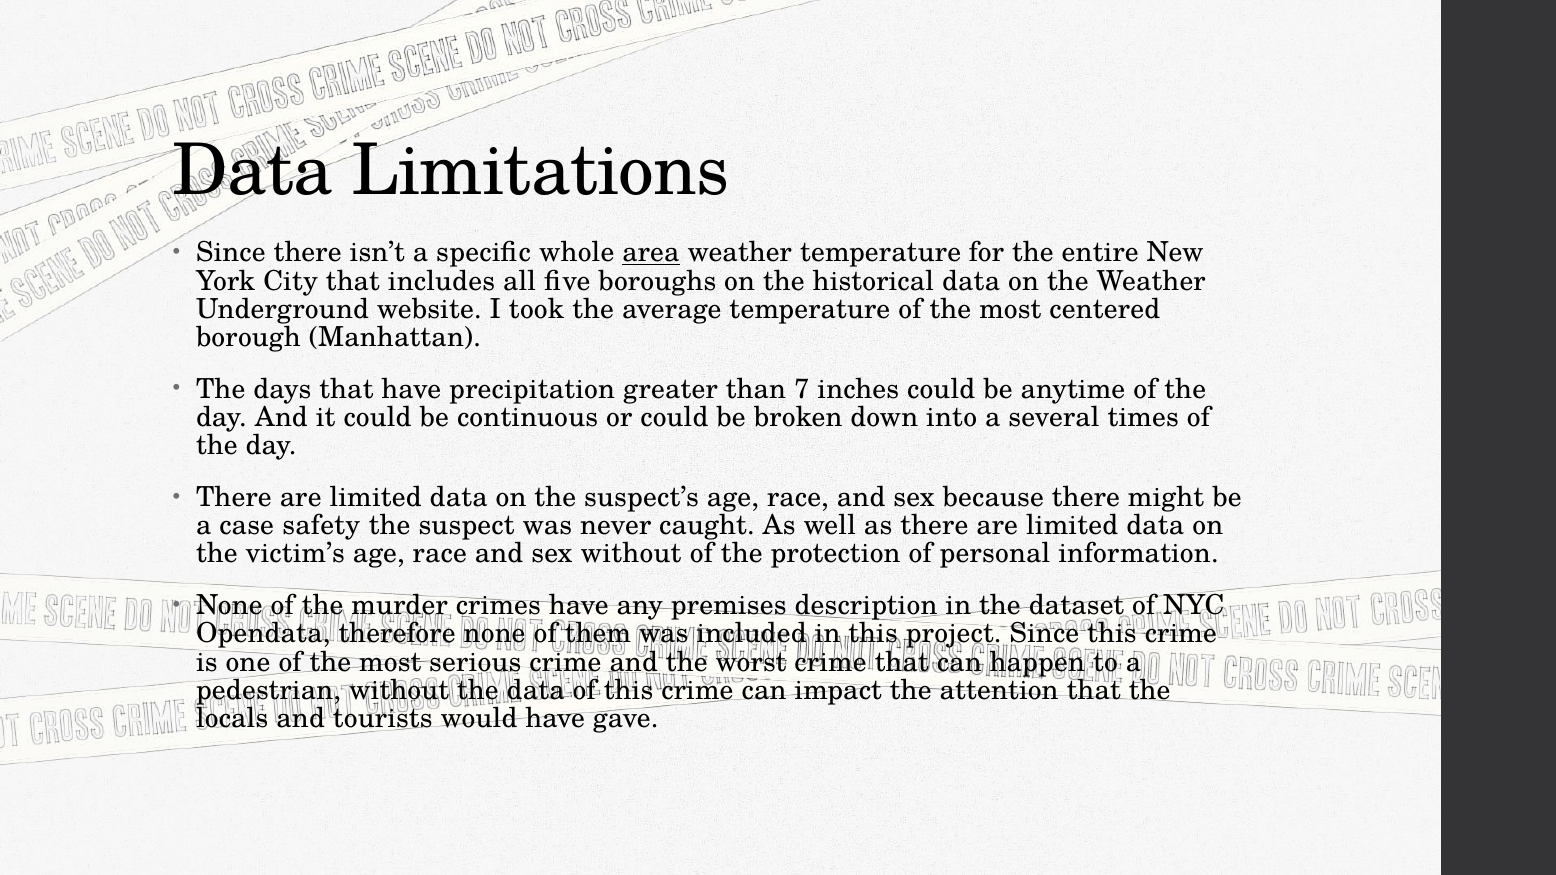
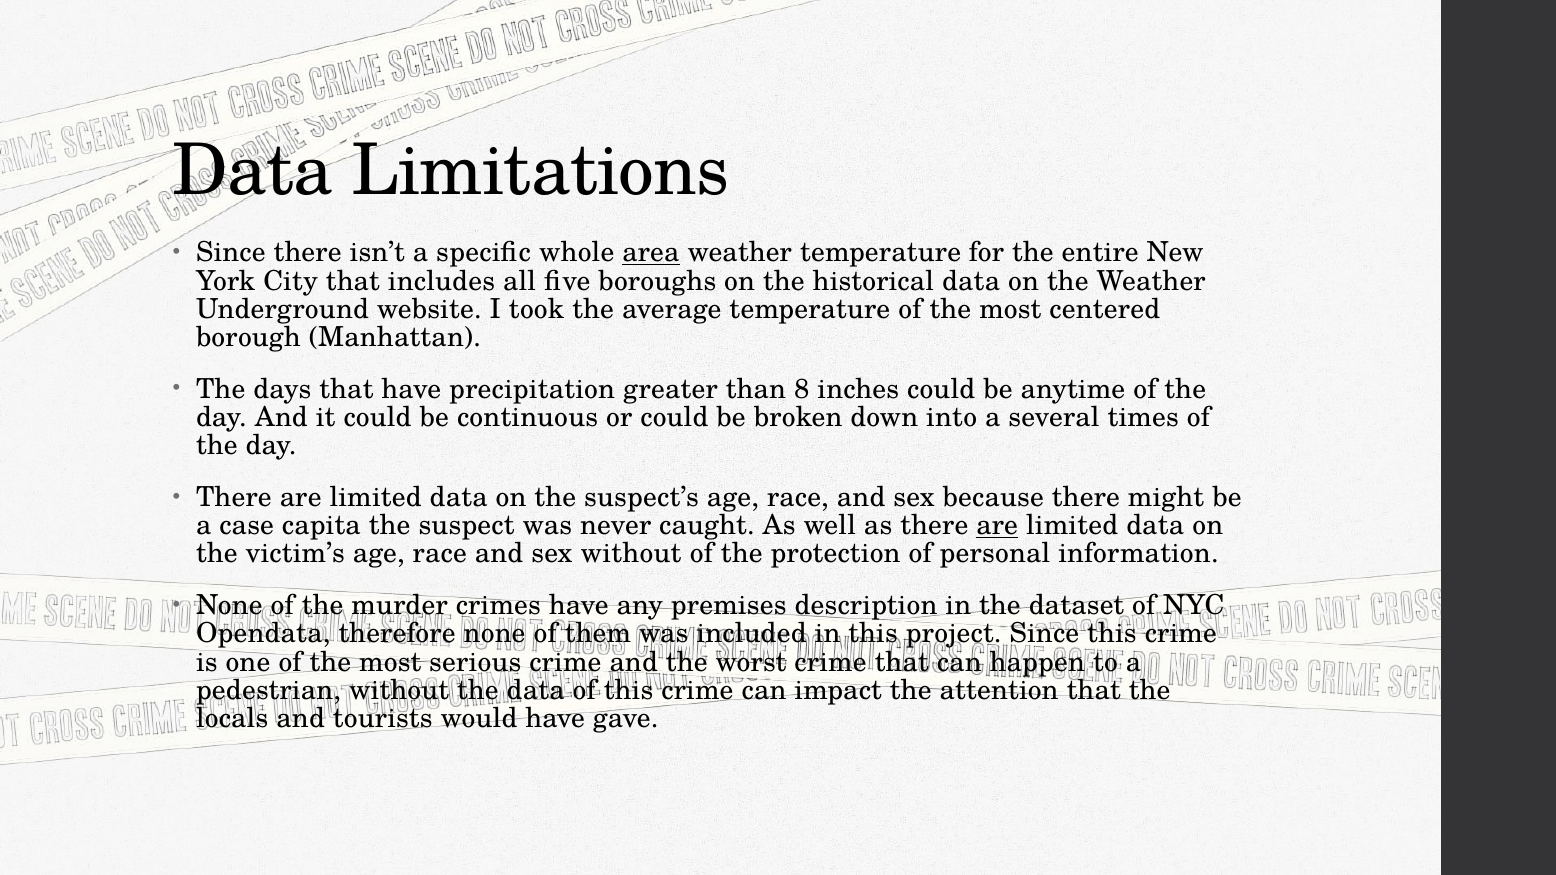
7: 7 -> 8 (802, 389)
safety: safety -> capita (321, 526)
are underline: none -> present (997, 526)
